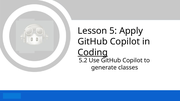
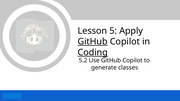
GitHub underline: none -> present (93, 42)
